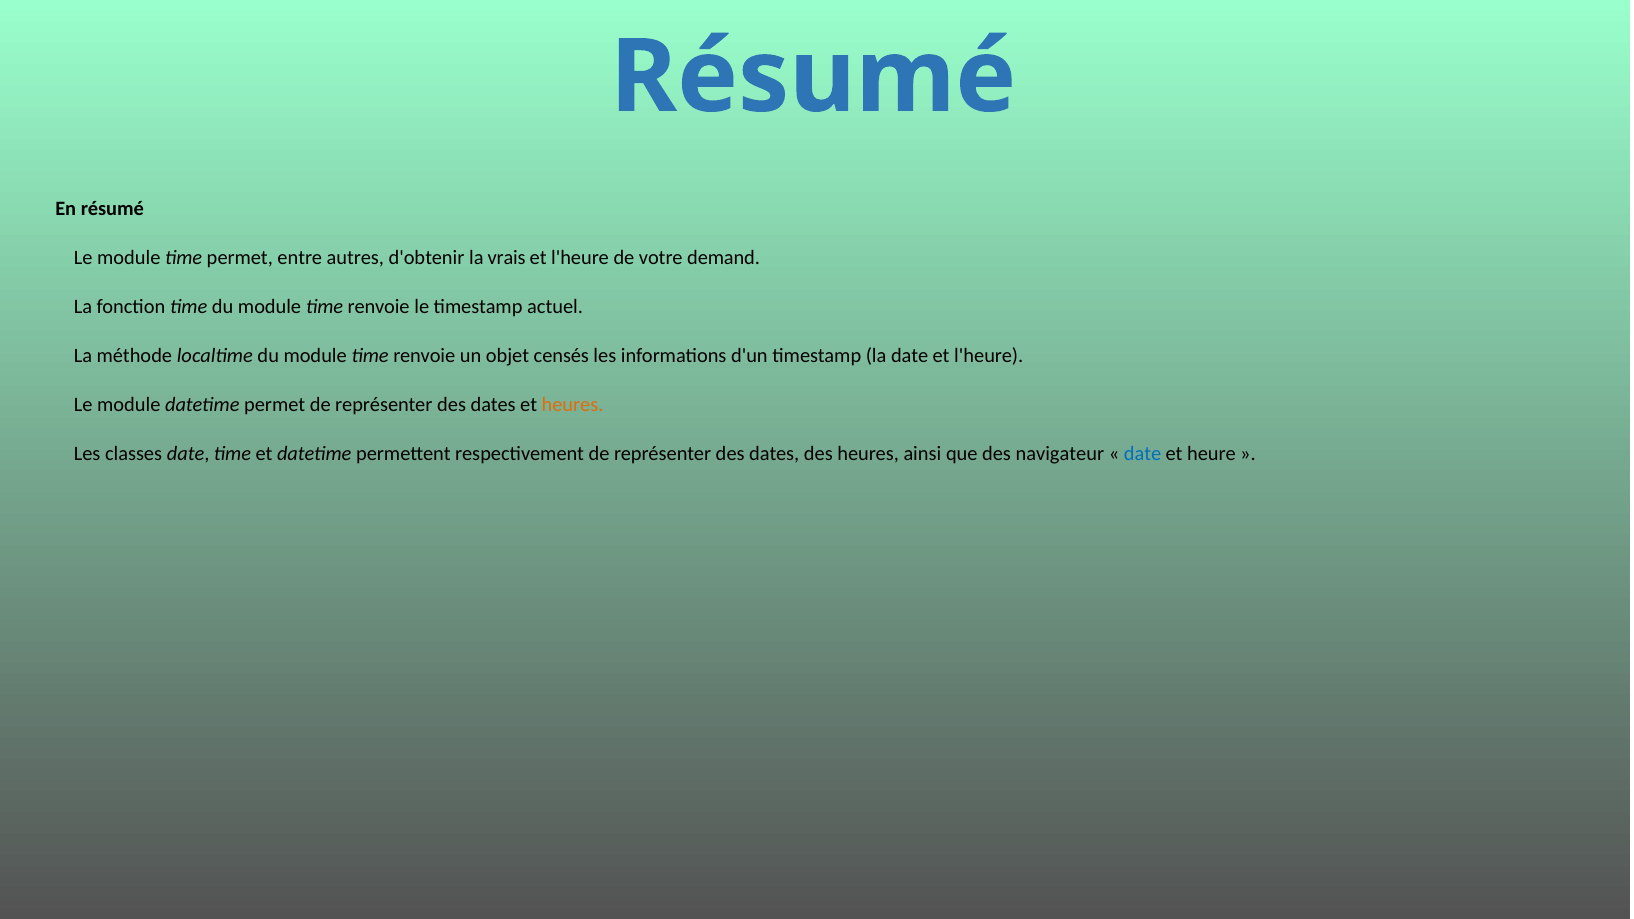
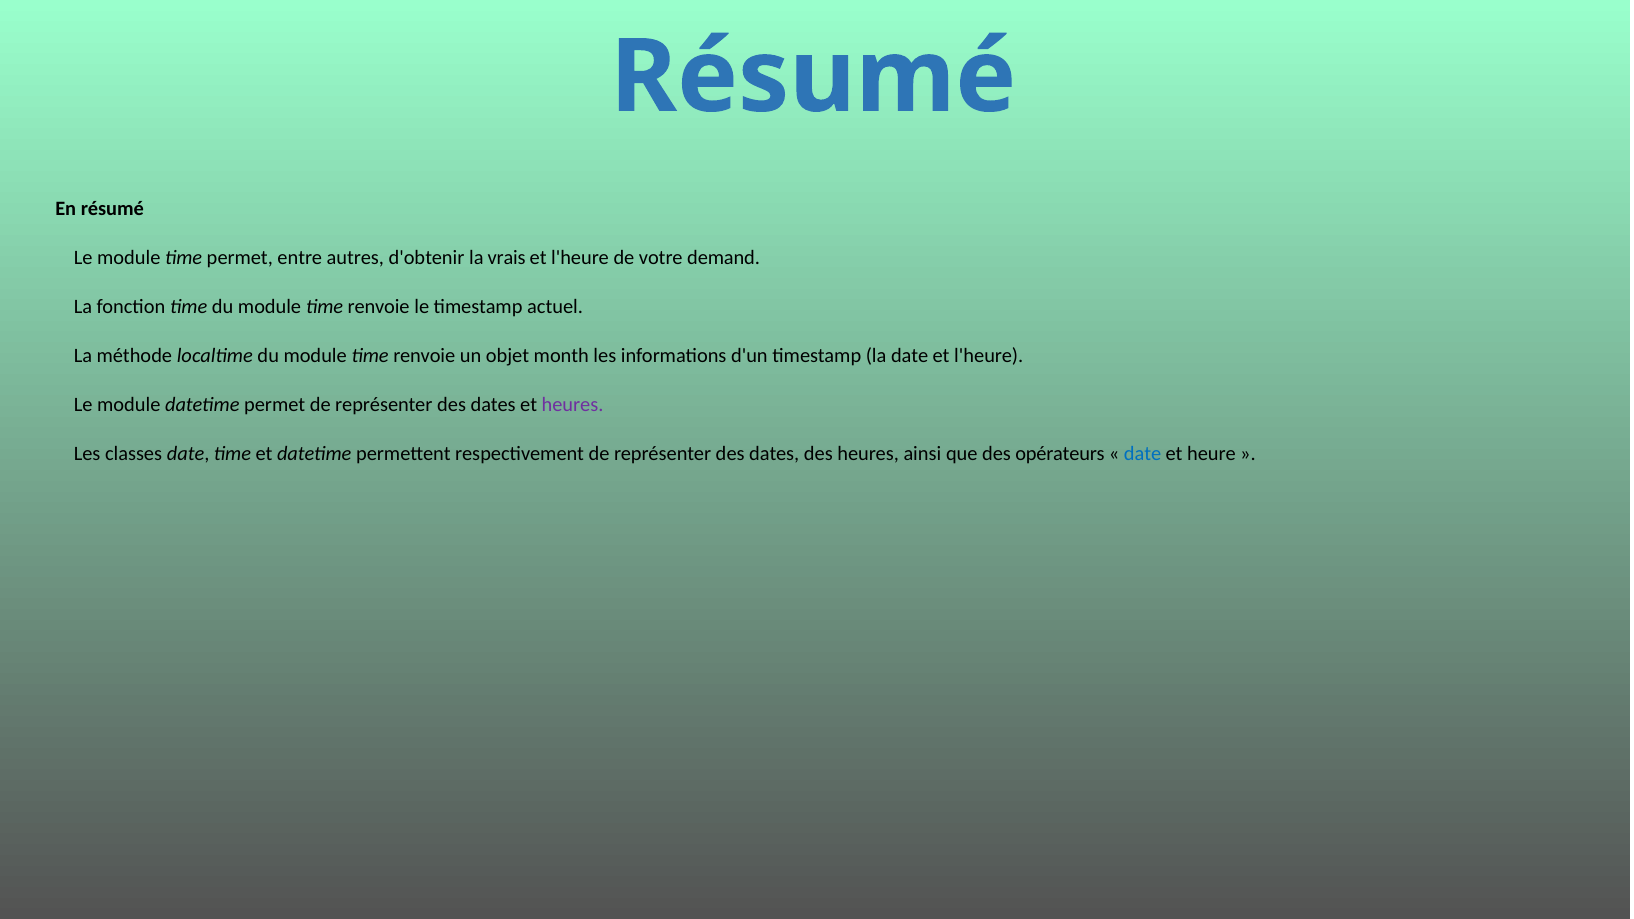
censés: censés -> month (561, 356)
heures colour: orange -> purple (573, 405)
navigateur: navigateur -> opérateurs (1060, 454)
